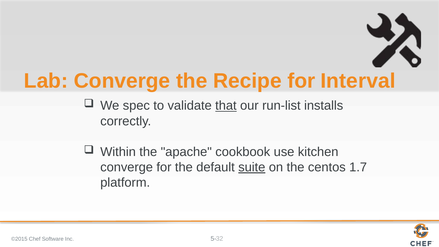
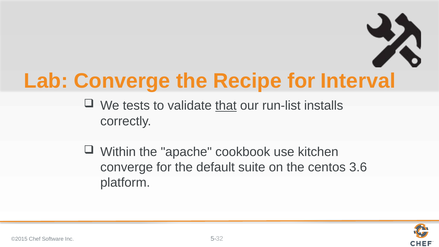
spec: spec -> tests (136, 106)
suite underline: present -> none (252, 167)
1.7: 1.7 -> 3.6 (358, 167)
